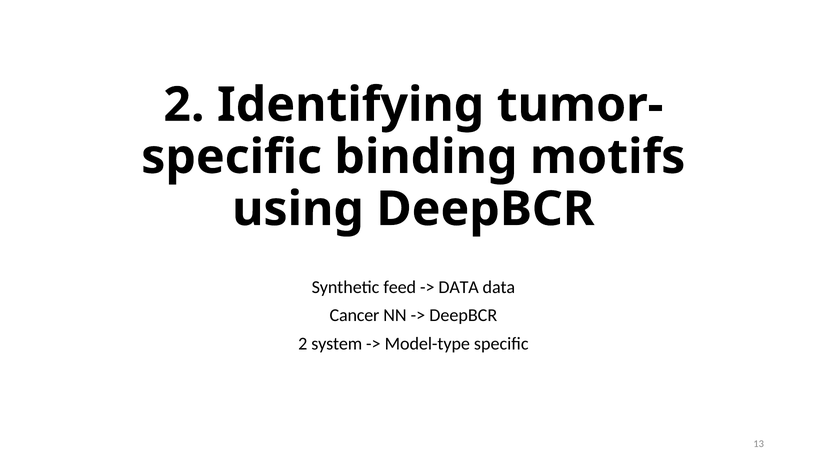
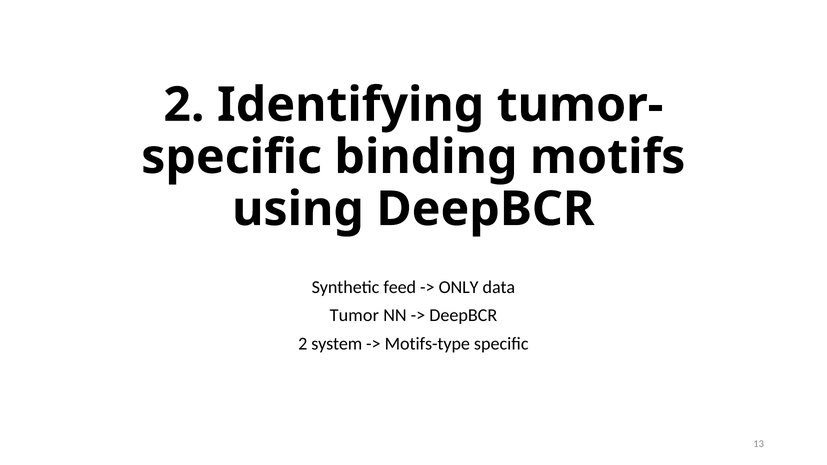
DATA: DATA -> ONLY (459, 287)
Cancer: Cancer -> Tumor (354, 316)
Model-type: Model-type -> Motifs-type (427, 344)
